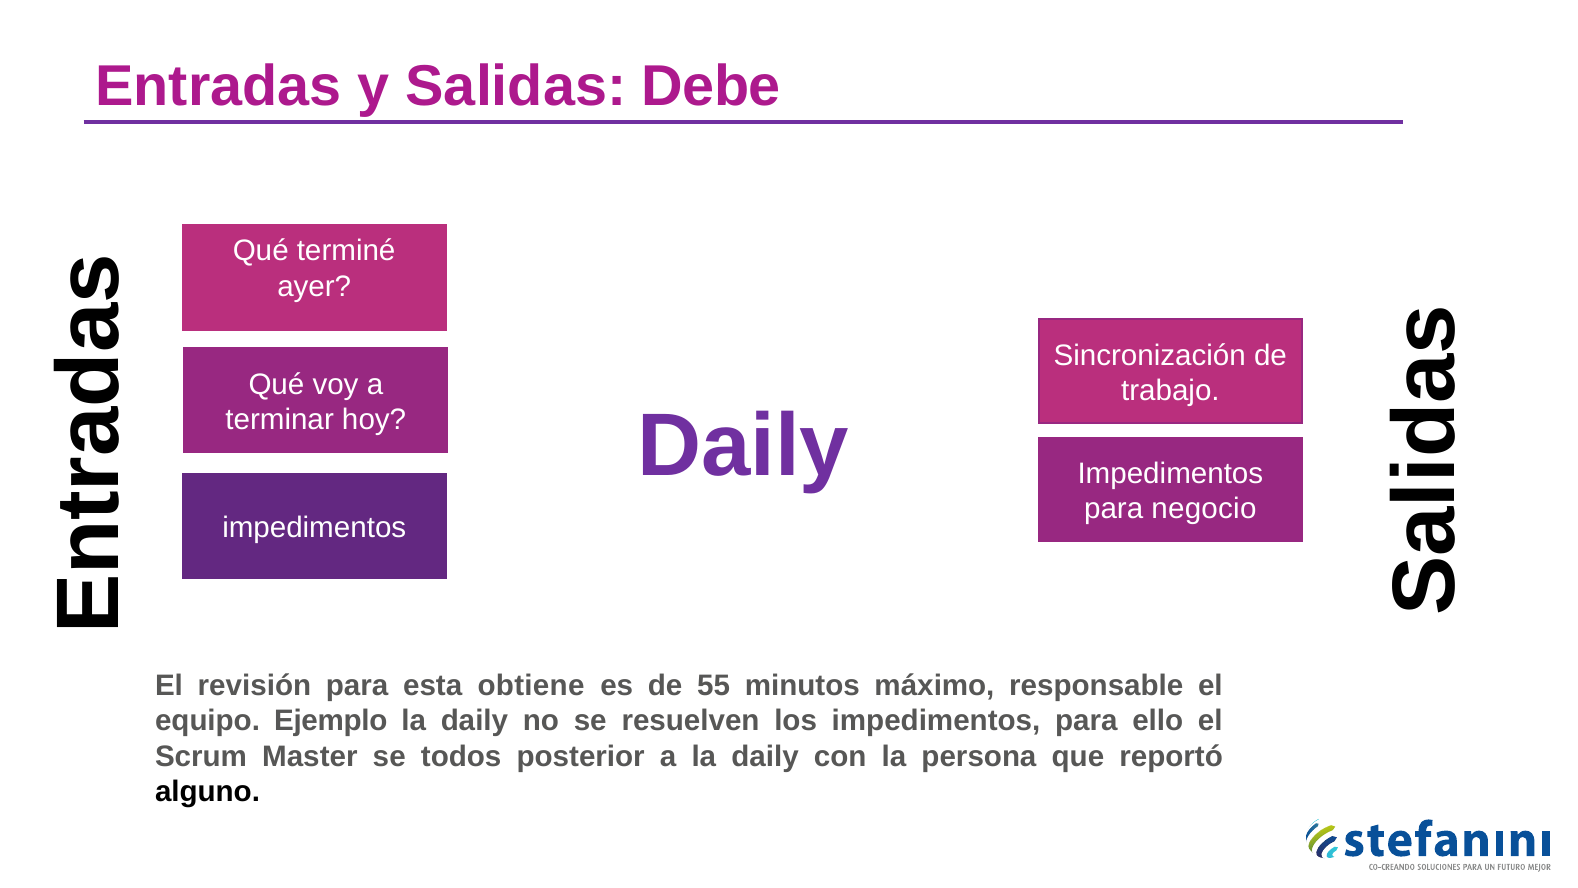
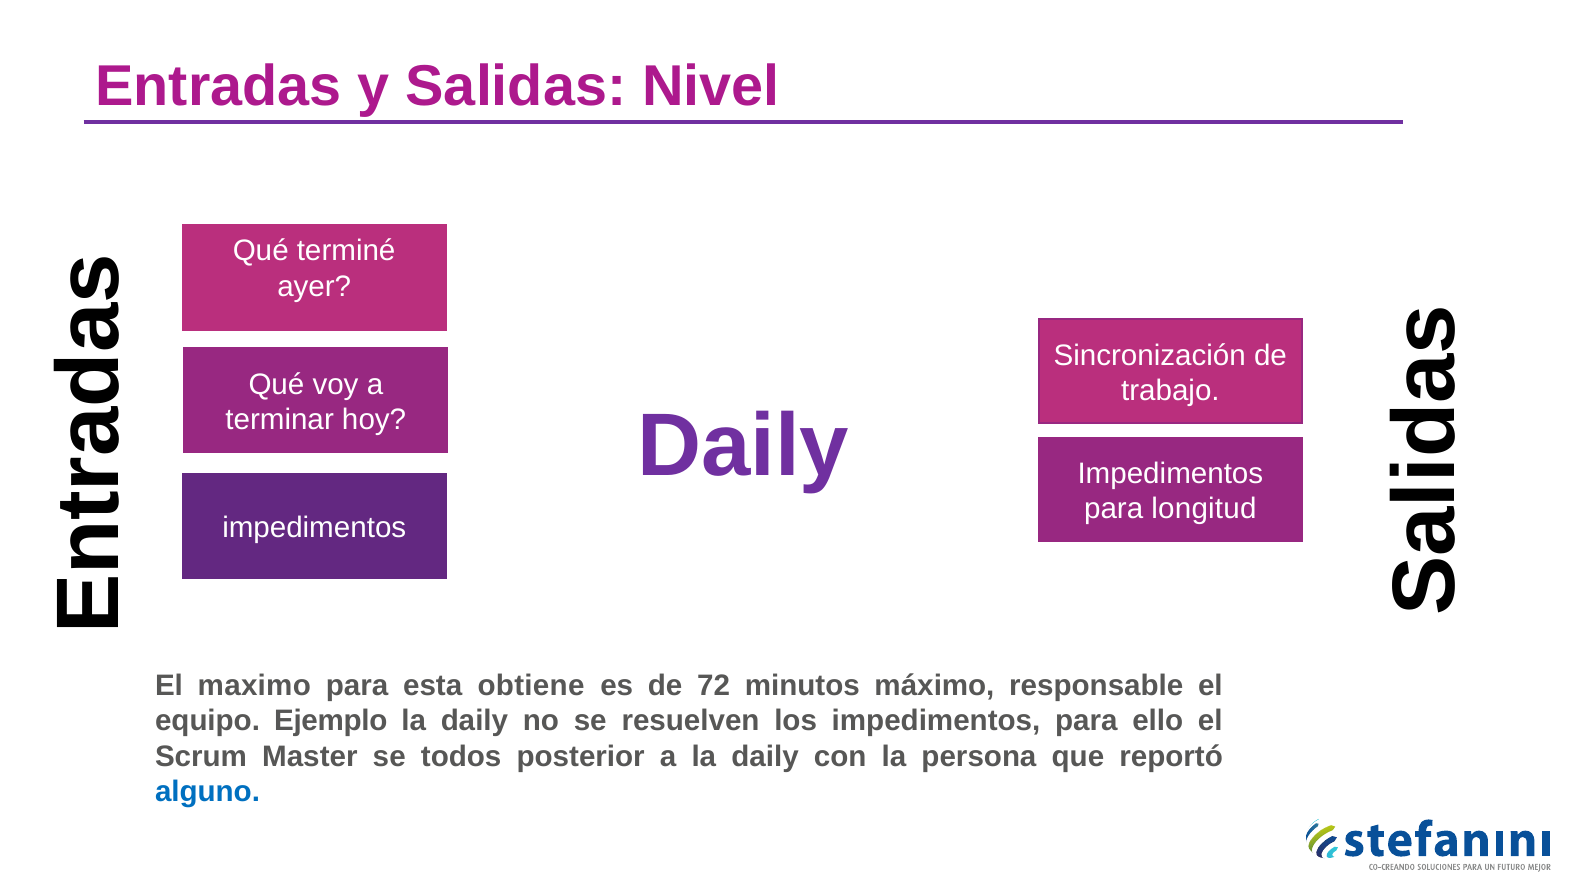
Debe: Debe -> Nivel (711, 86)
negocio: negocio -> longitud (1204, 509)
revisión: revisión -> maximo (254, 685)
55: 55 -> 72 (714, 685)
alguno colour: black -> blue (207, 792)
